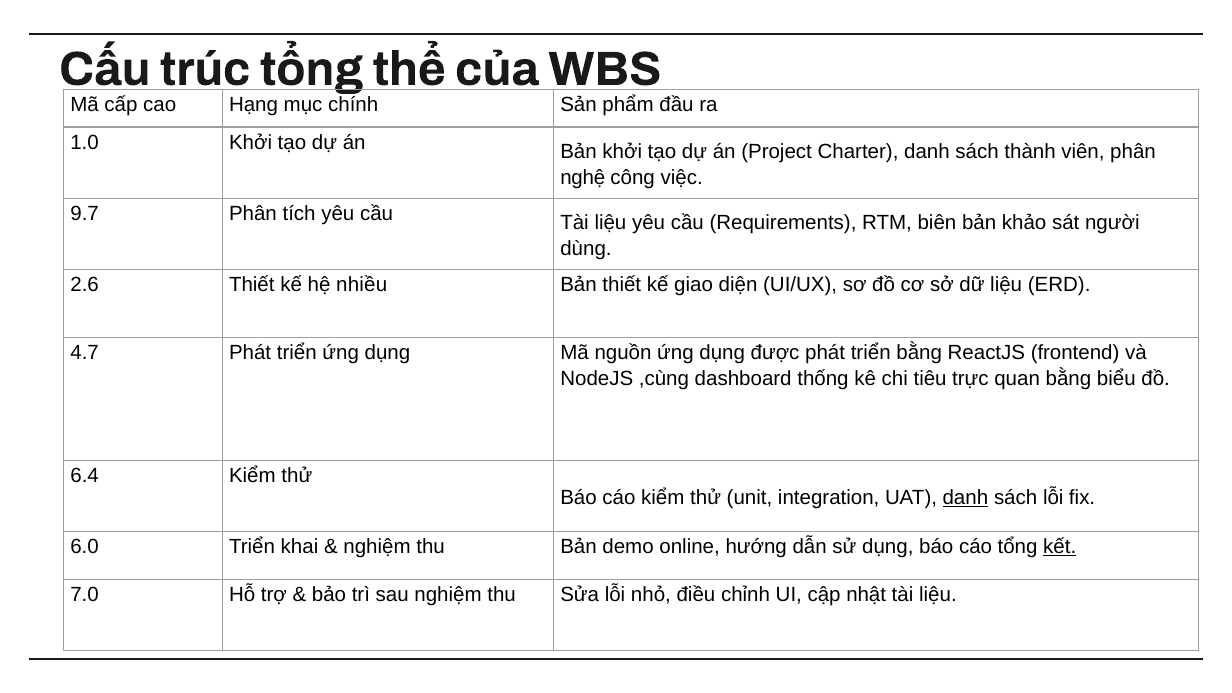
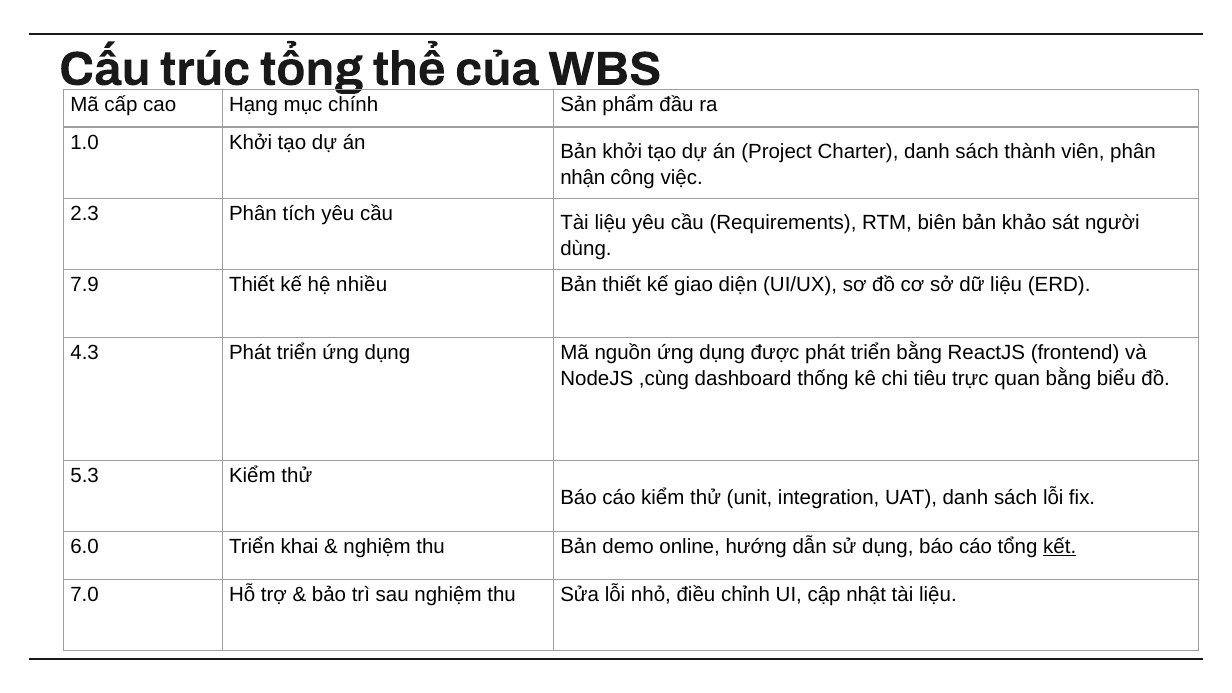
nghệ: nghệ -> nhận (583, 178)
9.7: 9.7 -> 2.3 (85, 213)
2.6: 2.6 -> 7.9 (85, 285)
4.7: 4.7 -> 4.3 (85, 353)
6.4: 6.4 -> 5.3 (85, 476)
danh underline: present -> none (965, 498)
